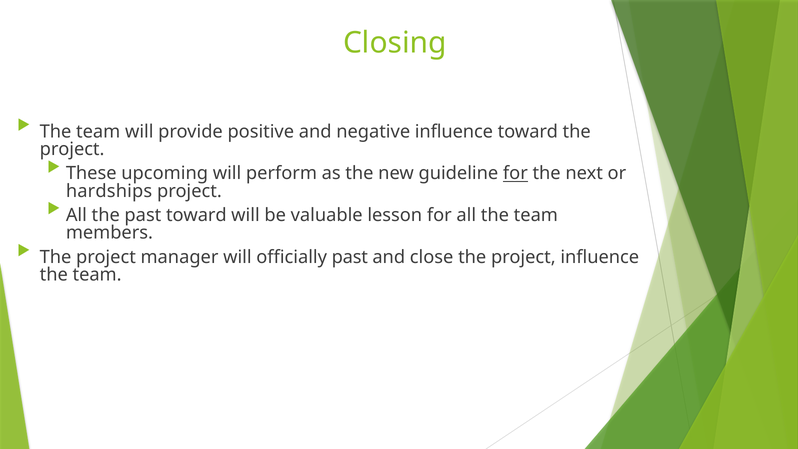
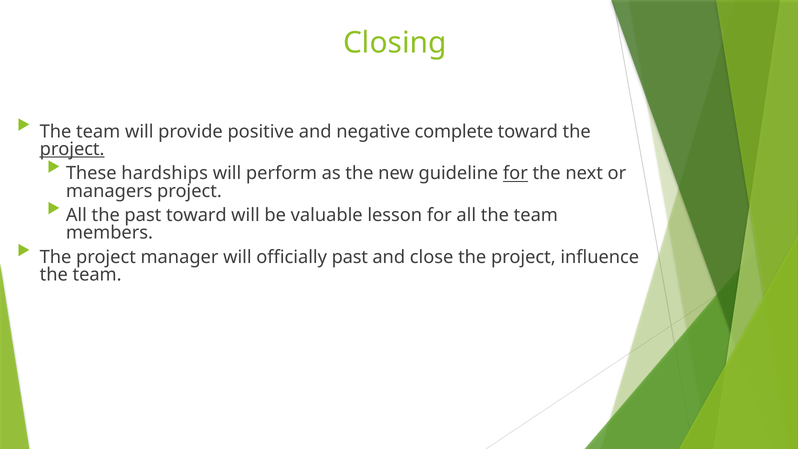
negative influence: influence -> complete (454, 132)
project underline: none -> present (72, 149)
upcoming: upcoming -> hardships (165, 173)
hardships: hardships -> managers (109, 191)
